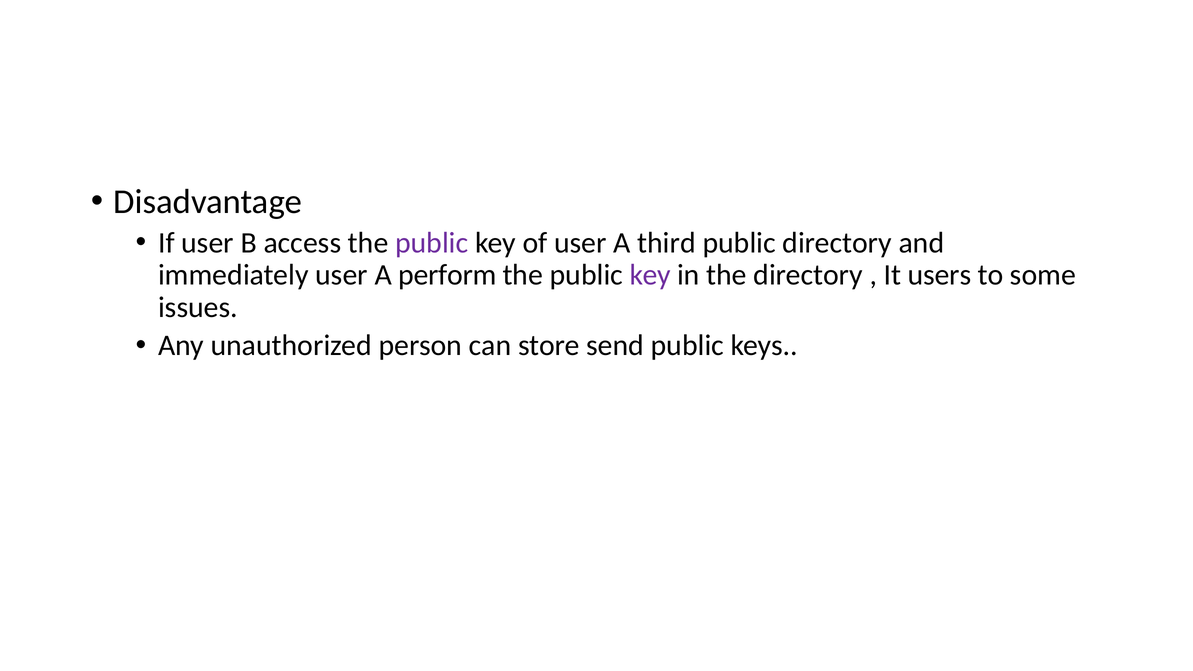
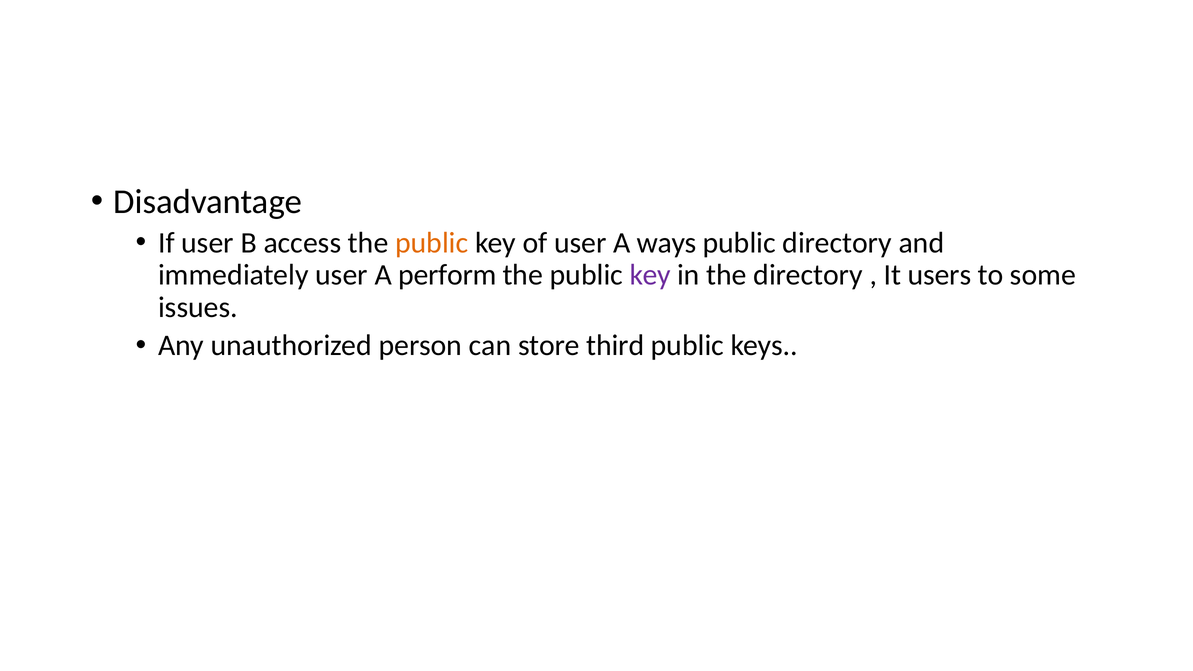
public colour: purple -> orange (432, 243)
third: third -> ways (667, 243)
send: send -> third (615, 346)
